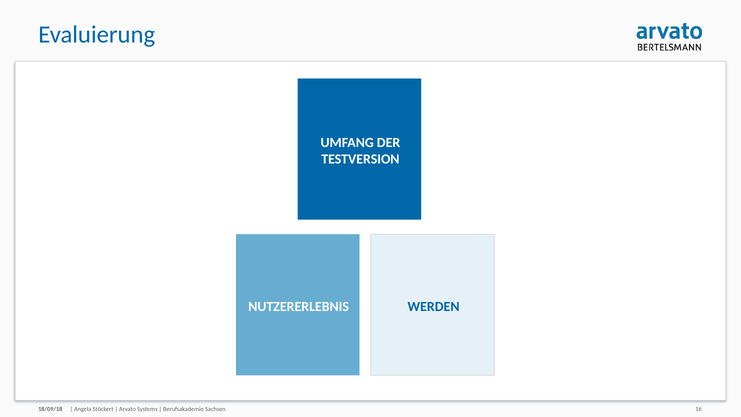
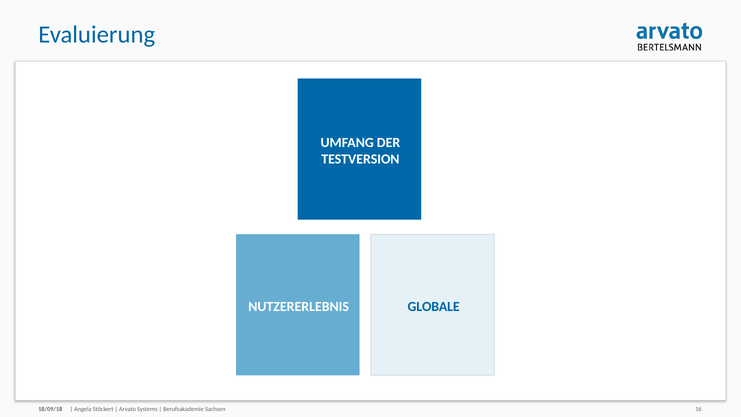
WERDEN: WERDEN -> GLOBALE (434, 307)
